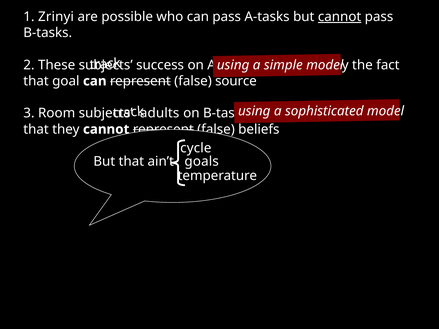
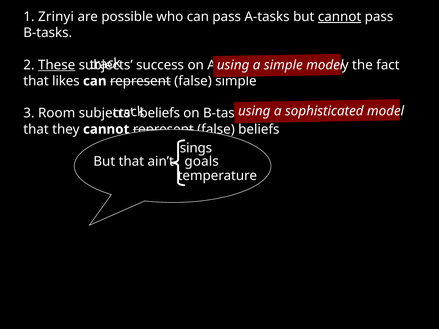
These underline: none -> present (57, 65)
goal: goal -> likes (66, 81)
false source: source -> simple (236, 81)
adults: adults -> beliefs (160, 113)
cycle: cycle -> sings (196, 148)
